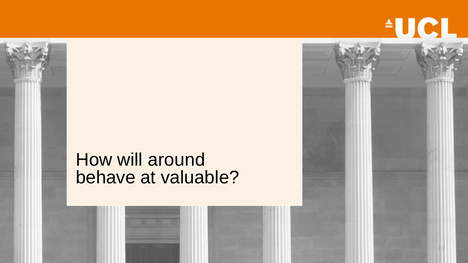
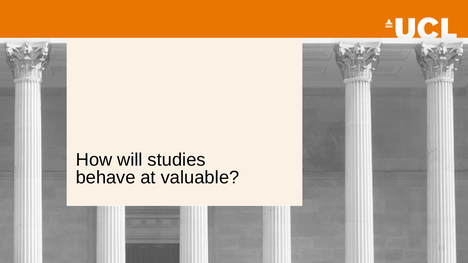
around: around -> studies (177, 160)
